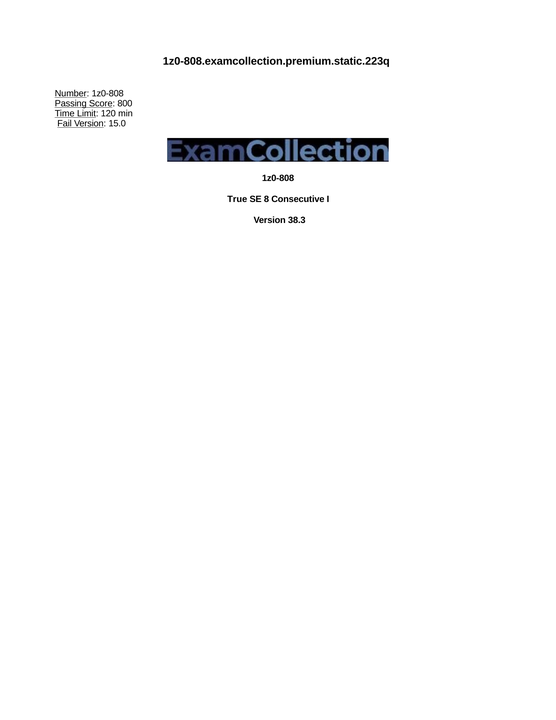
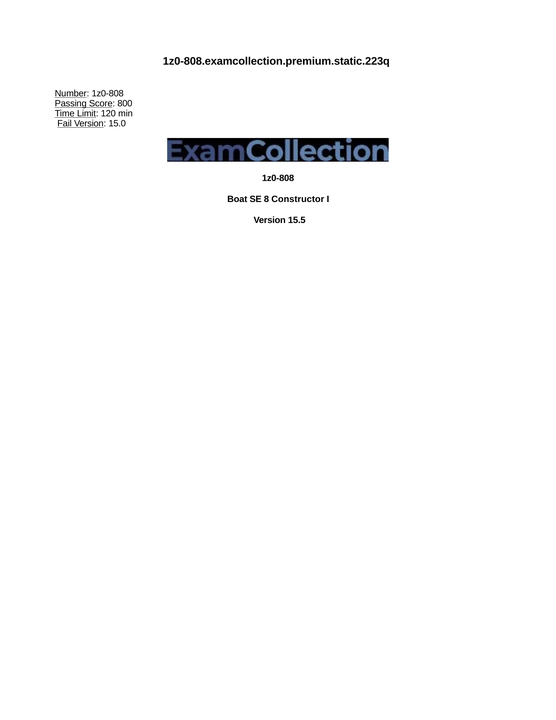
True: True -> Boat (237, 199)
Consecutive: Consecutive -> Constructor (298, 199)
38.3: 38.3 -> 15.5 (297, 220)
